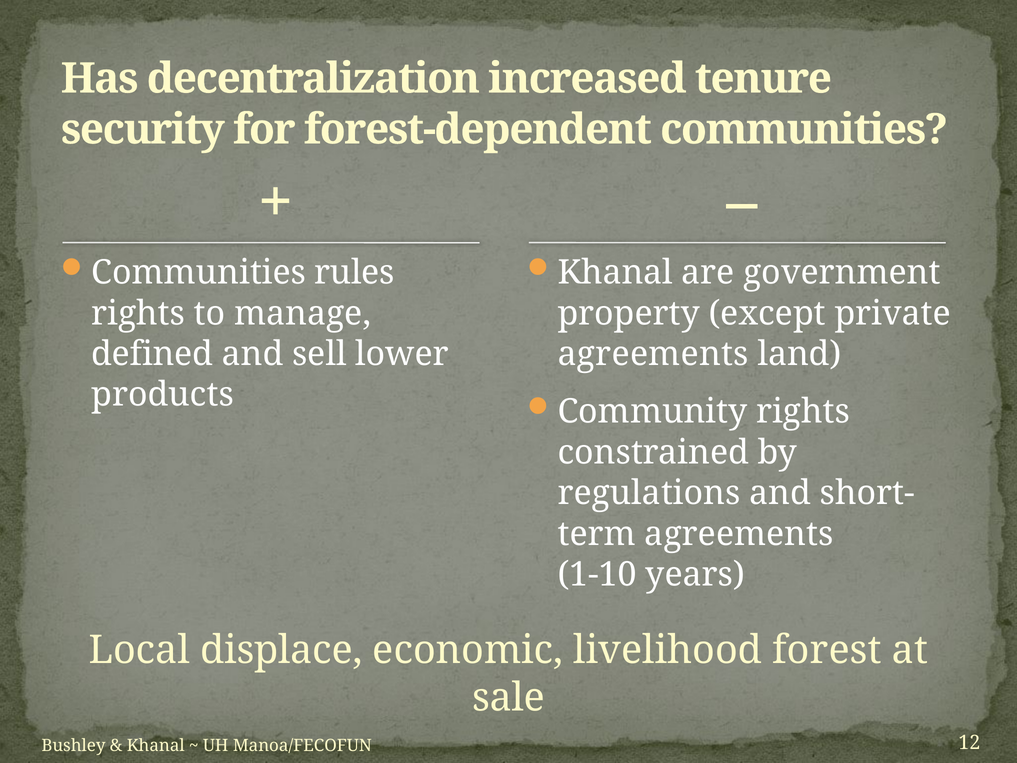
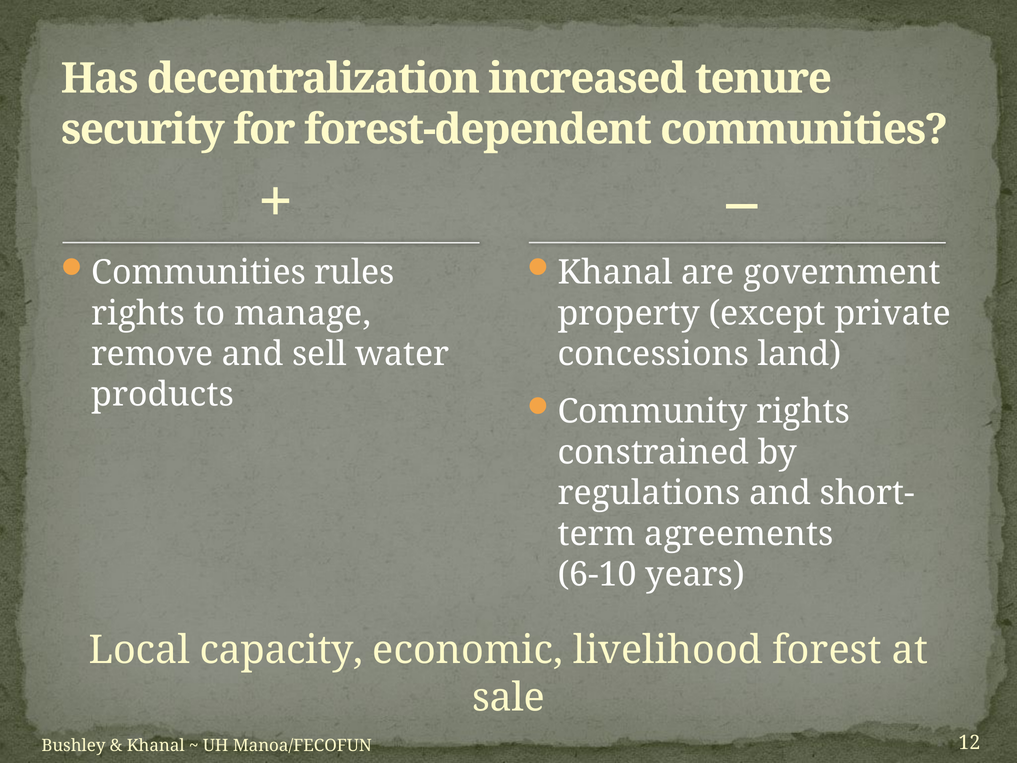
defined: defined -> remove (152, 354)
lower: lower -> water (402, 354)
agreements: agreements -> concessions (653, 354)
1-10: 1-10 -> 6-10 (597, 574)
displace: displace -> capacity (281, 650)
